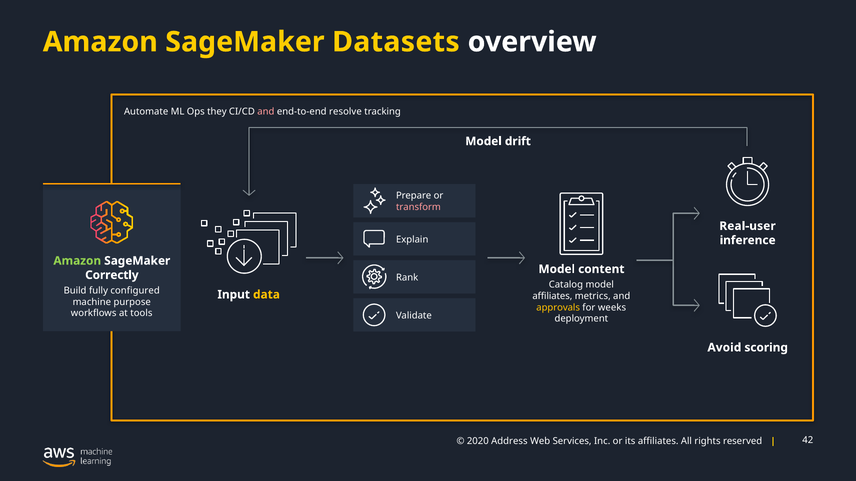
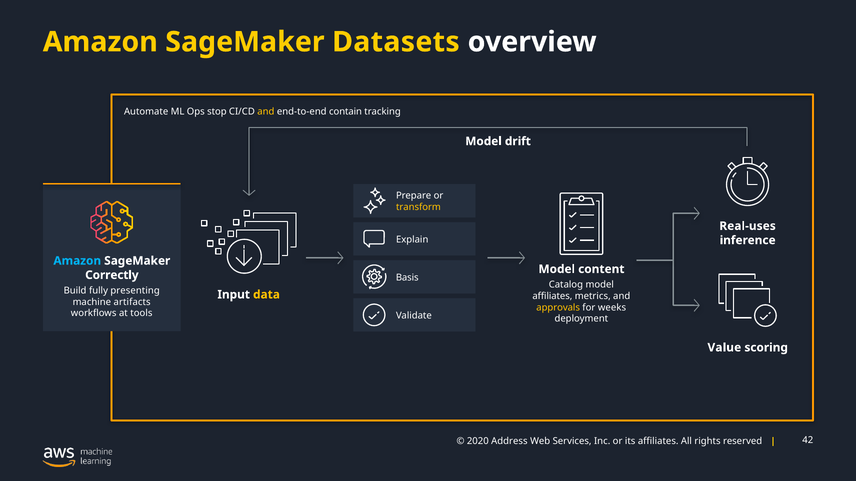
they: they -> stop (217, 112)
and colour: pink -> yellow (266, 112)
resolve: resolve -> contain (346, 112)
transform colour: pink -> yellow (418, 207)
Real-user: Real-user -> Real-uses (748, 226)
Amazon colour: light green -> light blue (77, 261)
Rank: Rank -> Basis (407, 278)
configured: configured -> presenting (135, 291)
purpose: purpose -> artifacts (132, 302)
Avoid: Avoid -> Value (724, 348)
